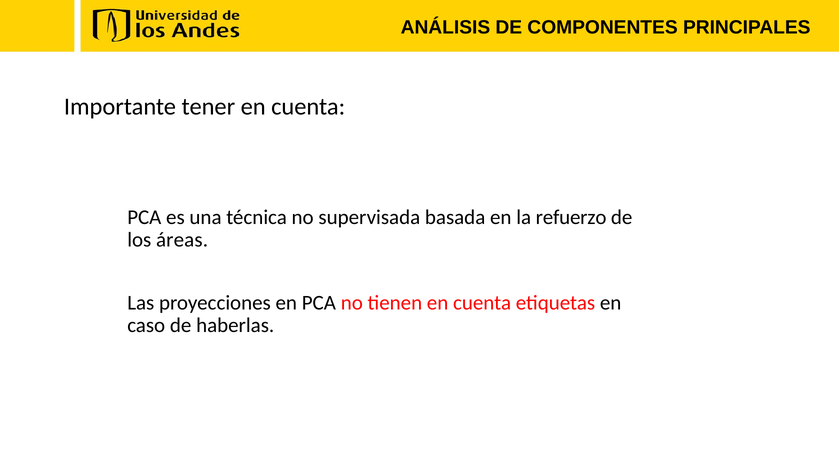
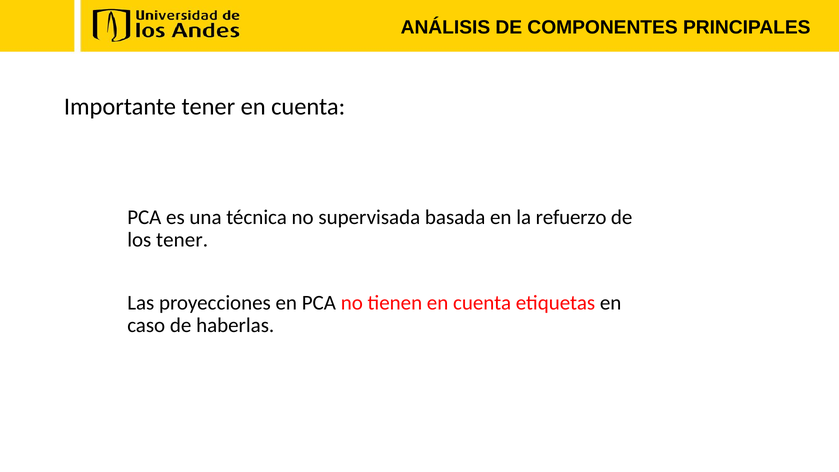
los áreas: áreas -> tener (182, 240)
